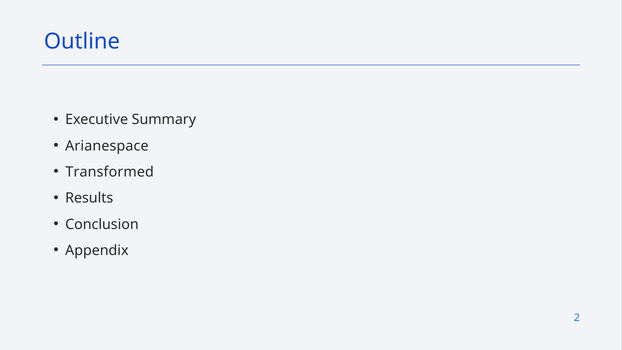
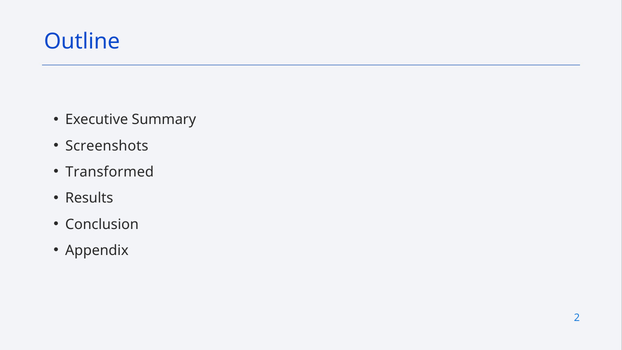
Arianespace: Arianespace -> Screenshots (107, 146)
